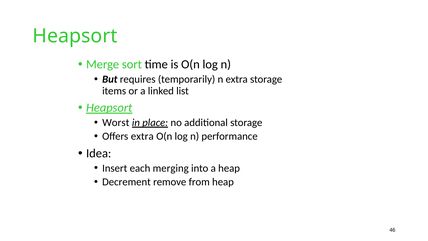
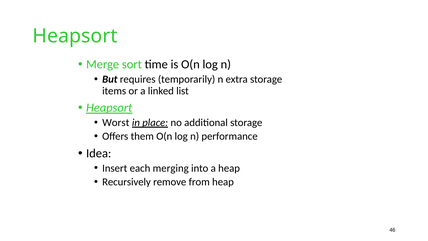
Offers extra: extra -> them (142, 136)
Decrement: Decrement -> Recursively (127, 182)
